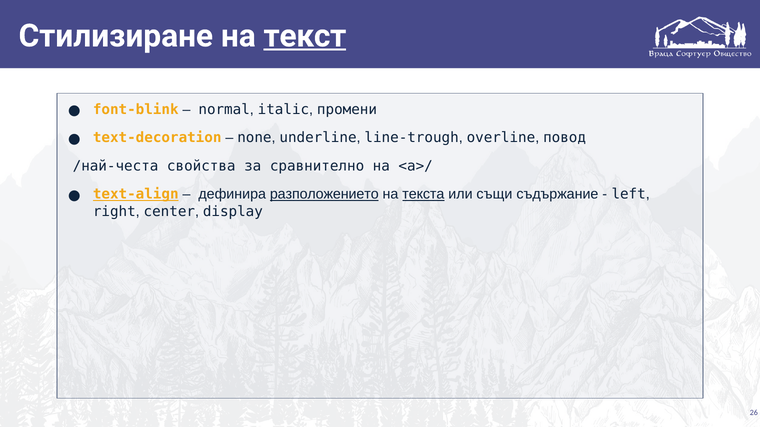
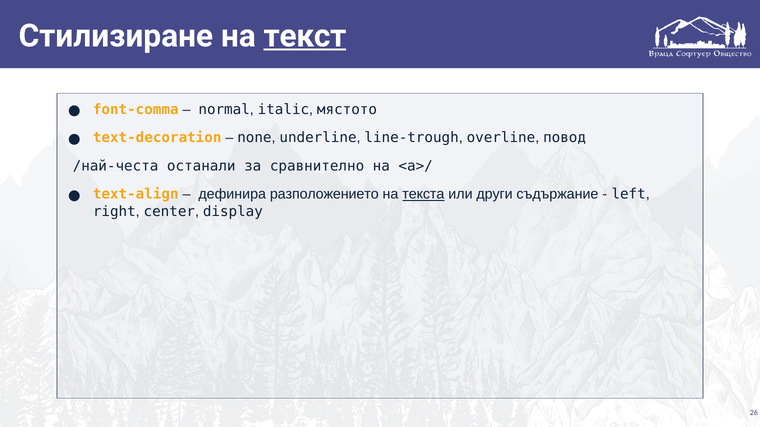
font-blink: font-blink -> font-comma (136, 110)
промени: промени -> мястото (347, 110)
свойства: свойства -> останали (201, 166)
text-align underline: present -> none (136, 195)
разположението underline: present -> none (324, 195)
същи: същи -> други (495, 195)
